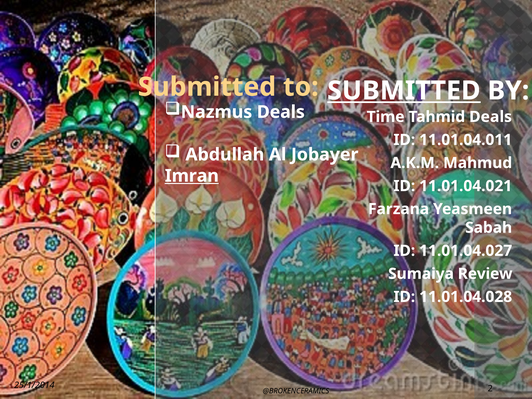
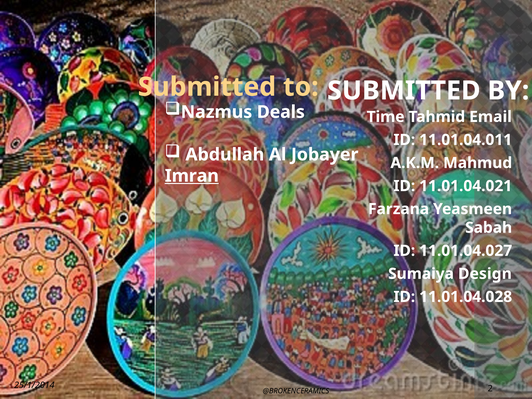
SUBMITTED underline: present -> none (404, 91)
Tahmid Deals: Deals -> Email (491, 117)
Review: Review -> Design (485, 274)
